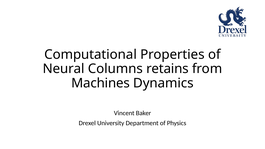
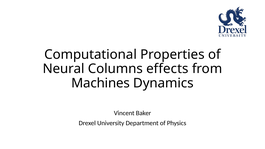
retains: retains -> effects (167, 69)
